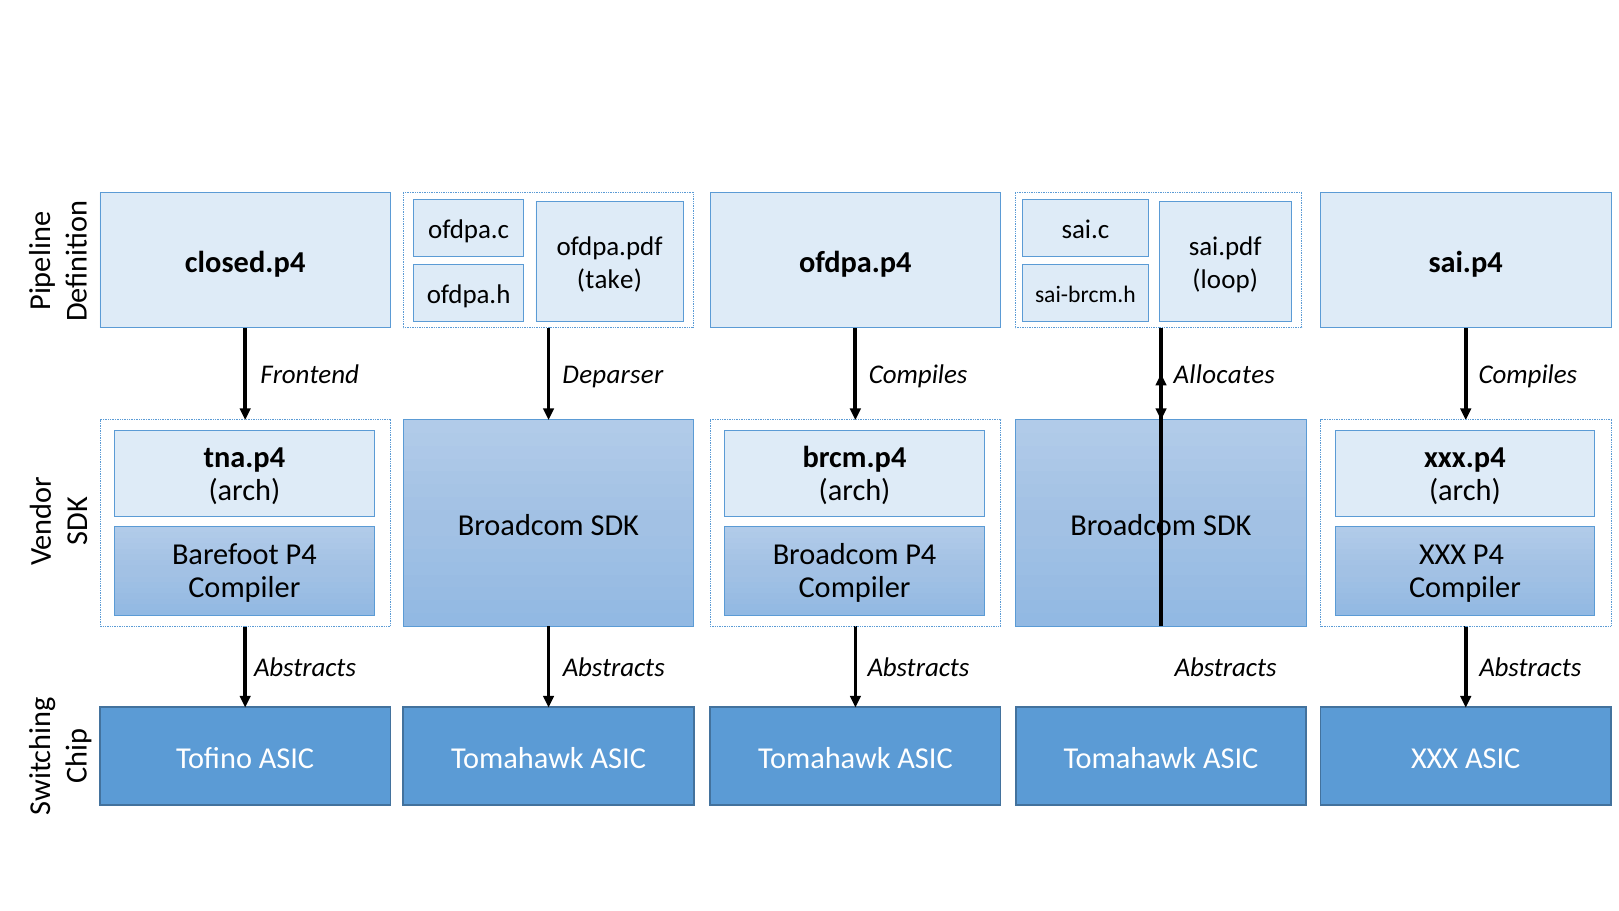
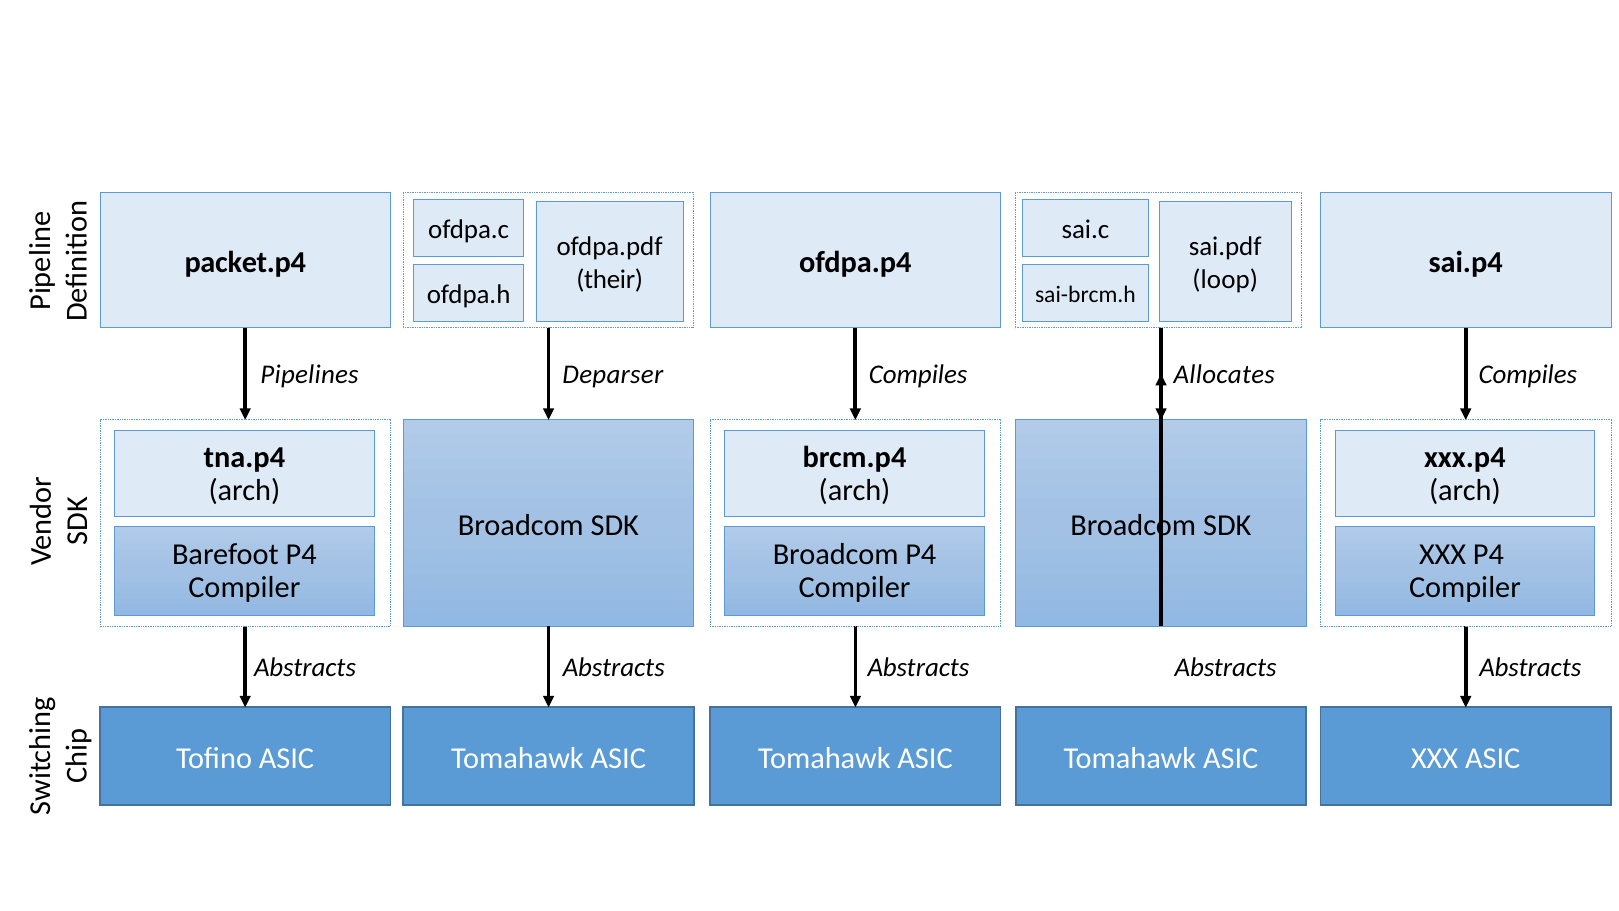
closed.p4: closed.p4 -> packet.p4 (245, 262)
take: take -> their (610, 279)
Frontend: Frontend -> Pipelines (310, 374)
